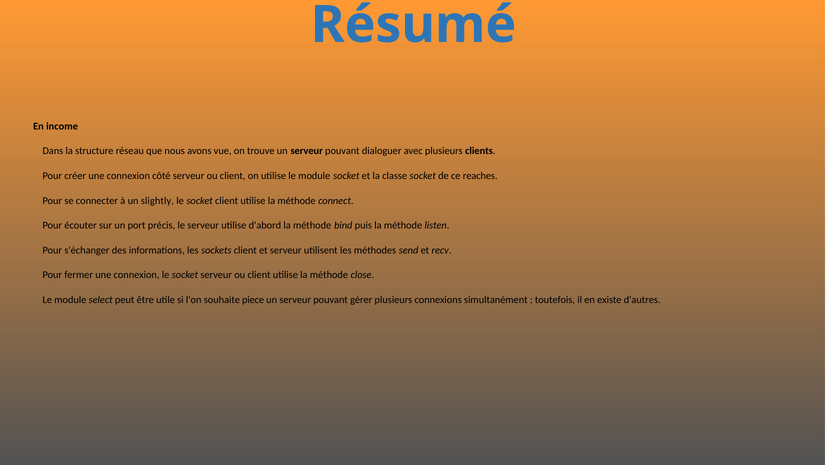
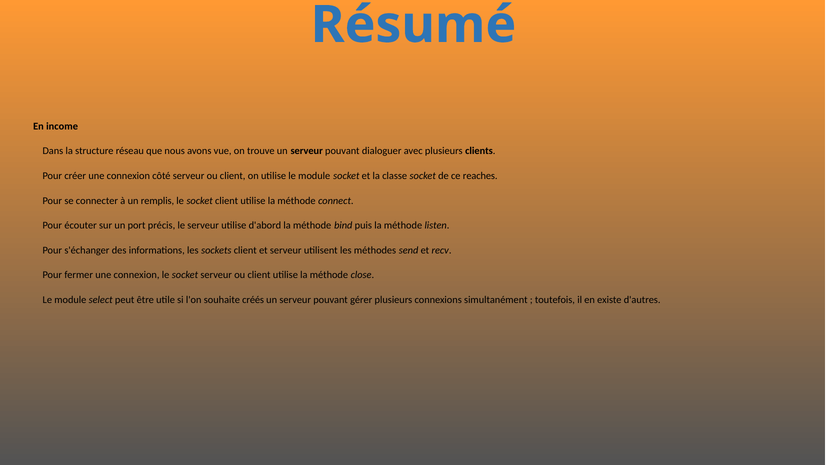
slightly: slightly -> remplis (157, 201)
piece: piece -> créés (253, 300)
